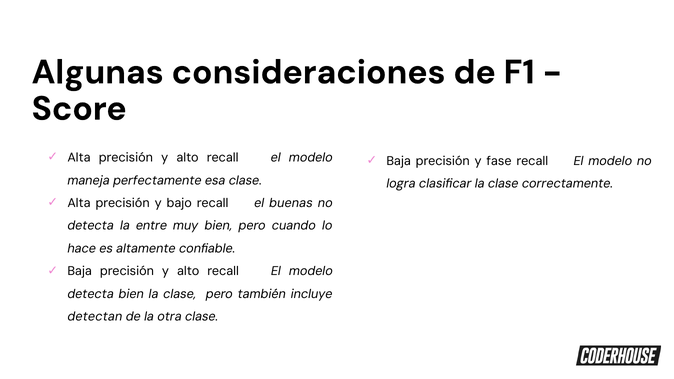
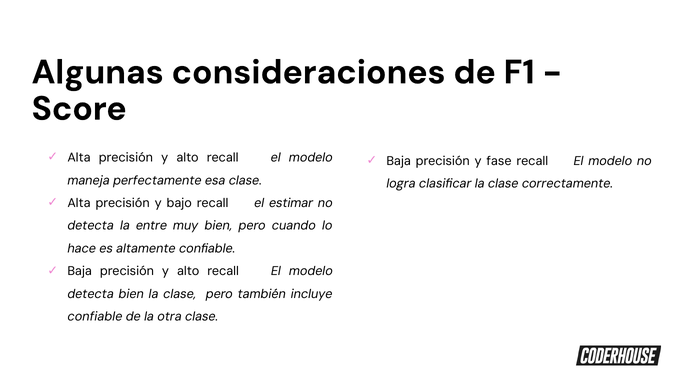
buenas: buenas -> estimar (291, 203)
detectan: detectan -> confiable (95, 317)
